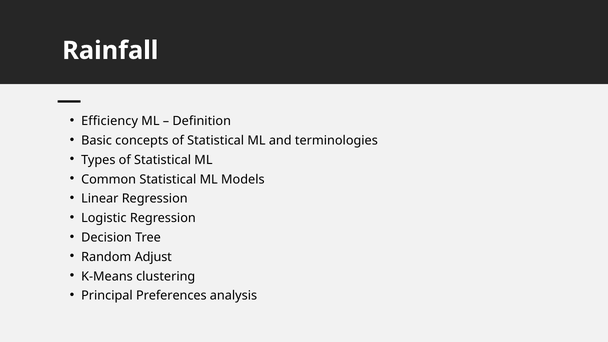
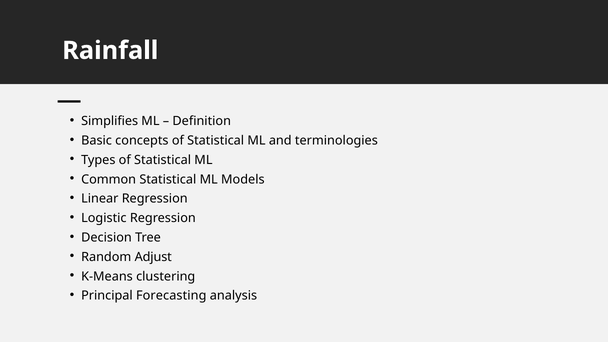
Efficiency: Efficiency -> Simplifies (110, 121)
Preferences: Preferences -> Forecasting (171, 296)
